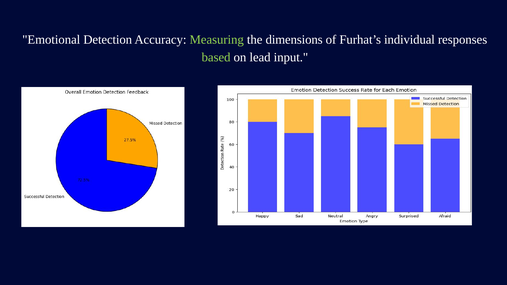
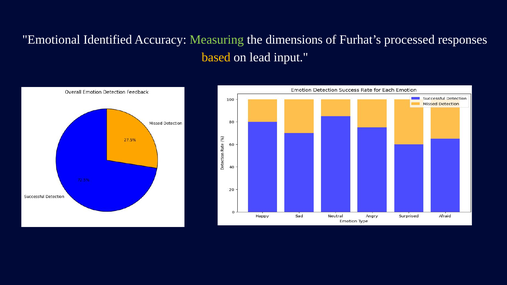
Detection: Detection -> Identified (108, 40)
individual: individual -> processed (409, 40)
based colour: light green -> yellow (216, 57)
